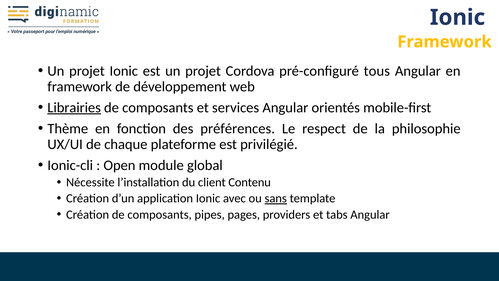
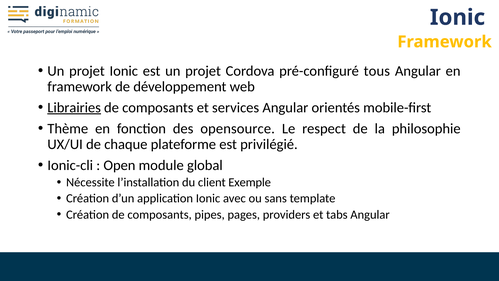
préférences: préférences -> opensource (238, 128)
Contenu: Contenu -> Exemple (250, 182)
sans underline: present -> none (276, 198)
